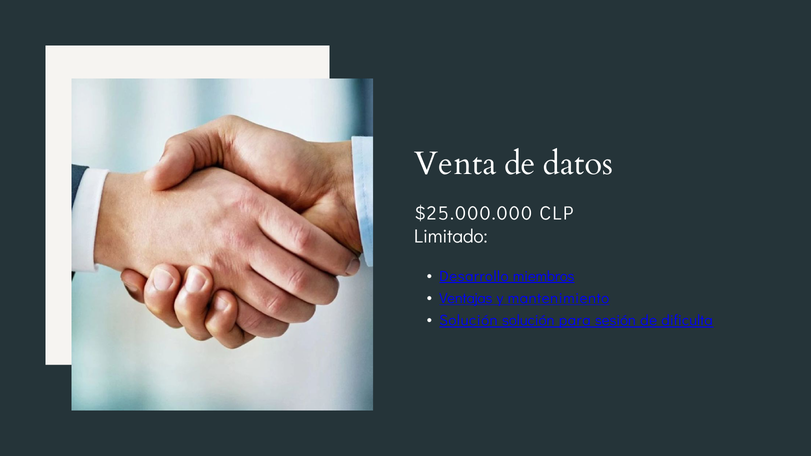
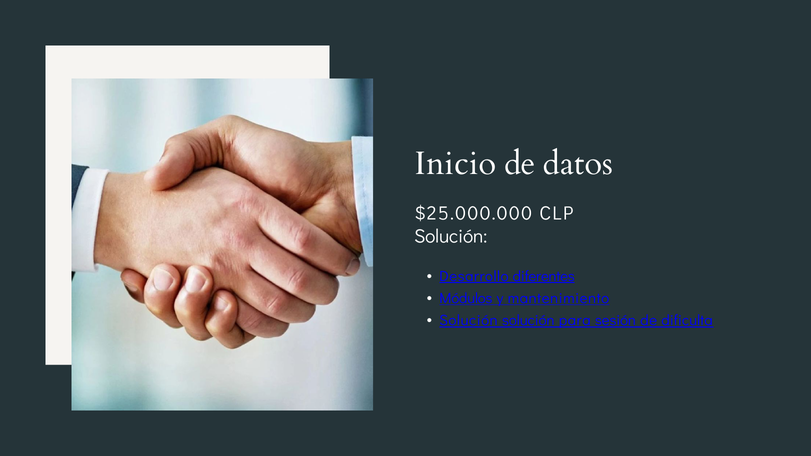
Venta: Venta -> Inicio (456, 164)
Limitado: Limitado -> Solución (451, 236)
miembros: miembros -> diferentes (544, 276)
Ventajas: Ventajas -> Módulos (466, 298)
